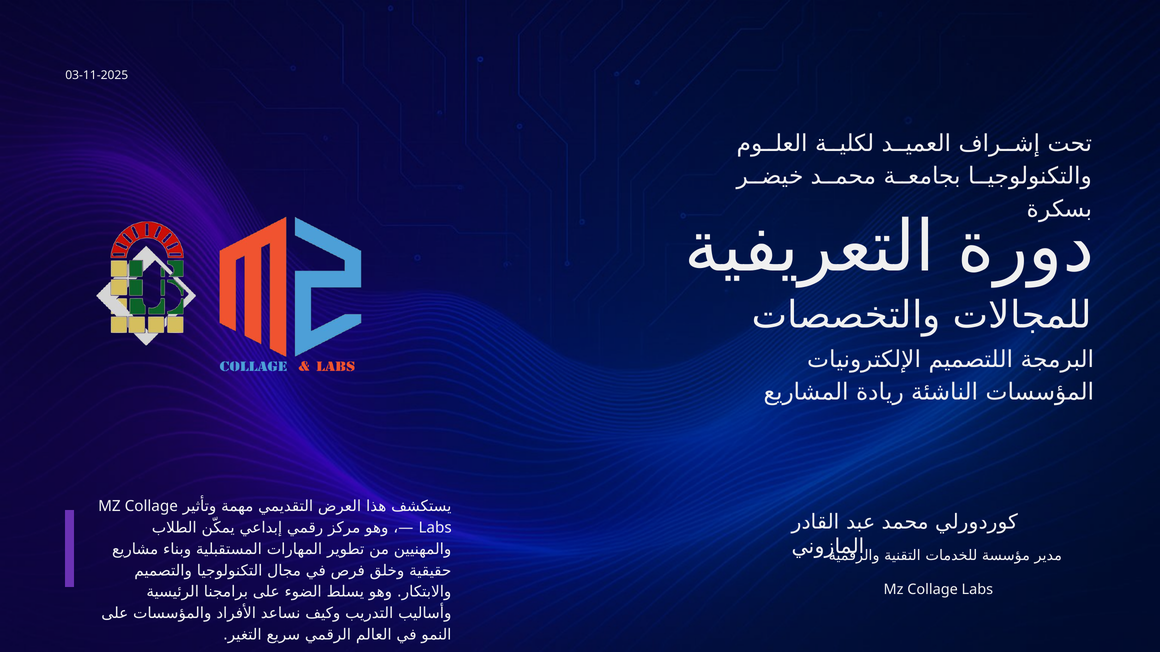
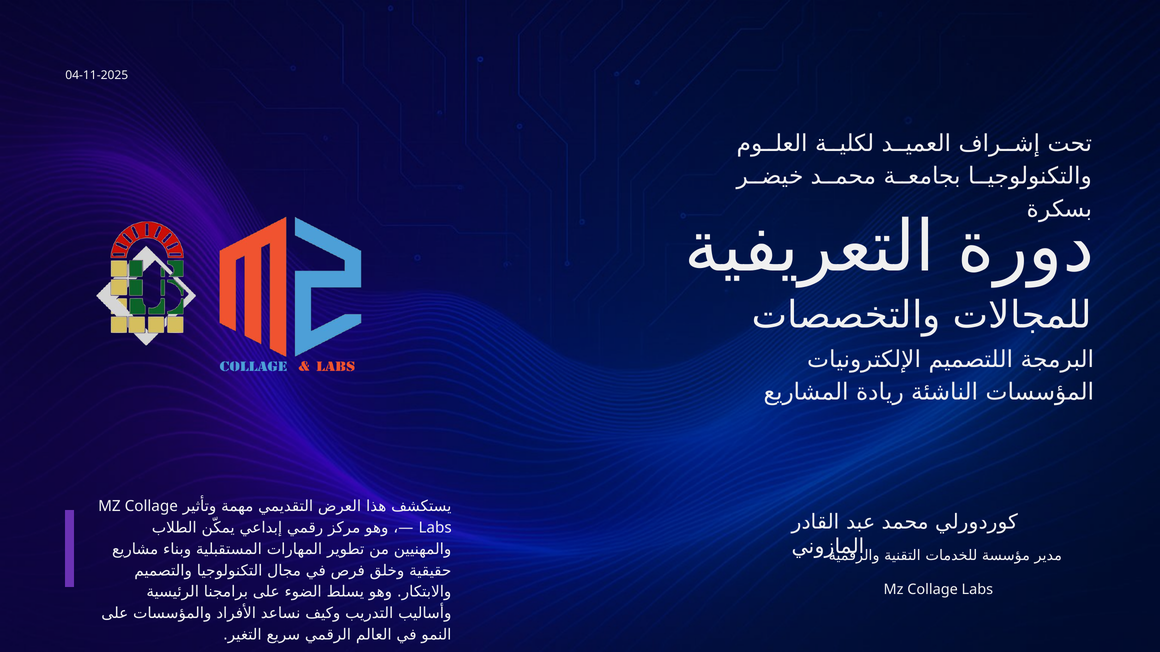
03-11-2025: 03-11-2025 -> 04-11-2025 (97, 75)
